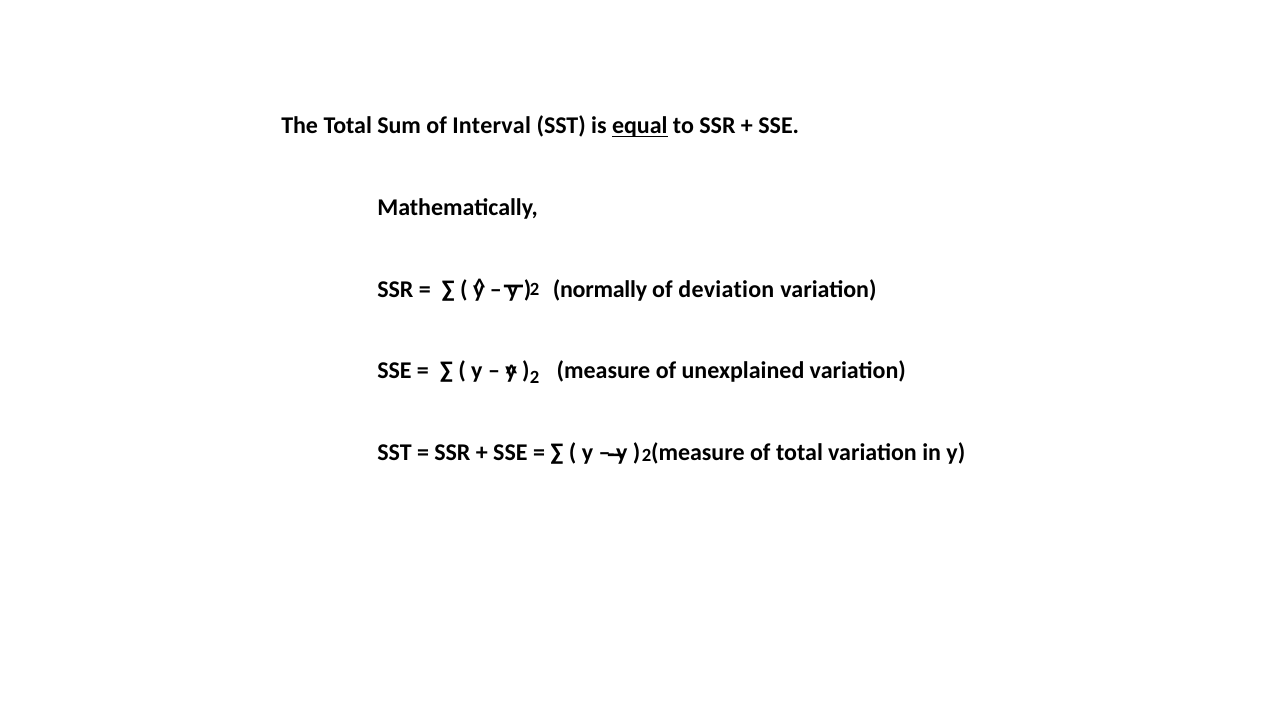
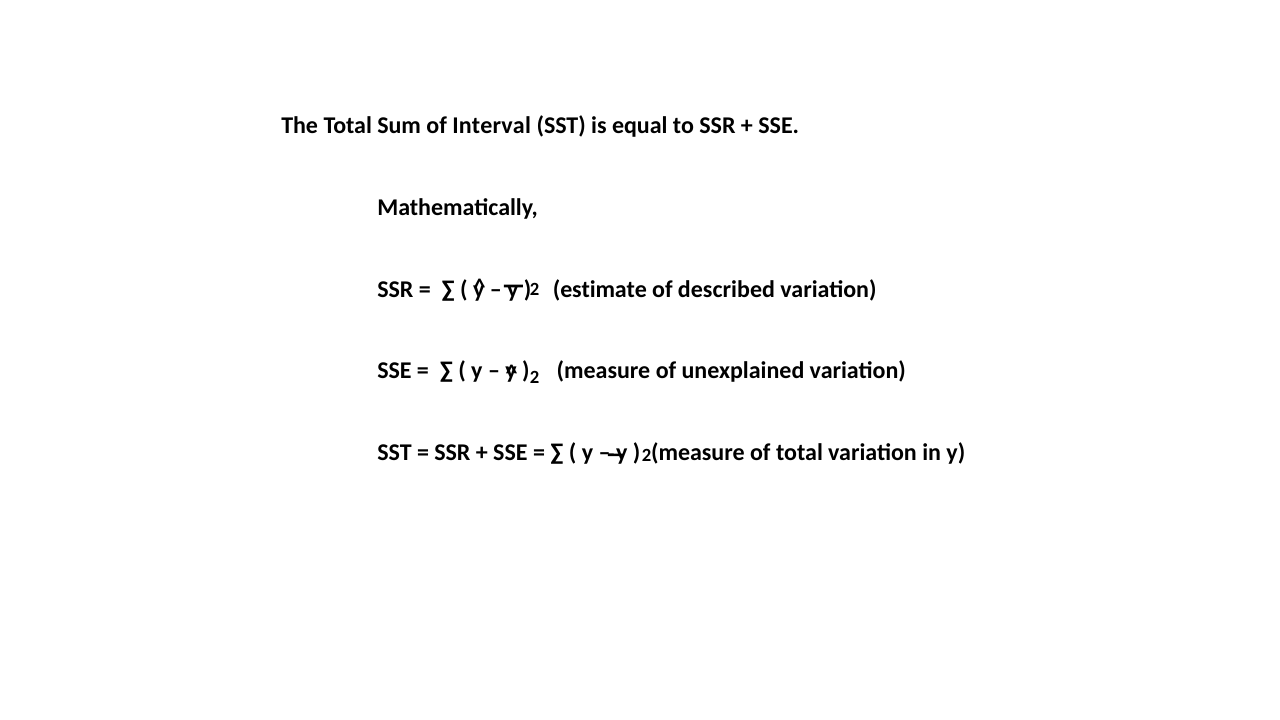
equal underline: present -> none (640, 126)
normally: normally -> estimate (600, 289)
deviation: deviation -> described (726, 289)
